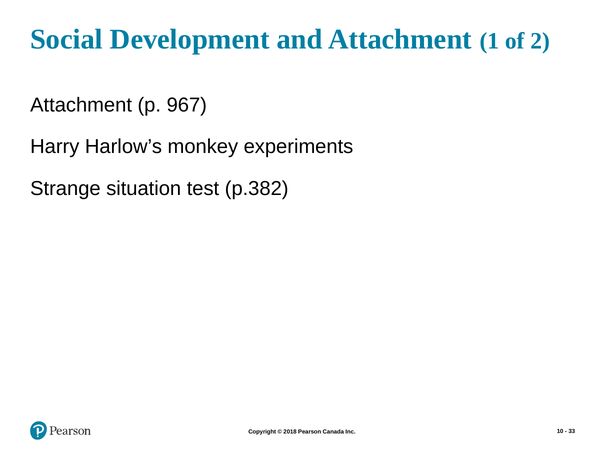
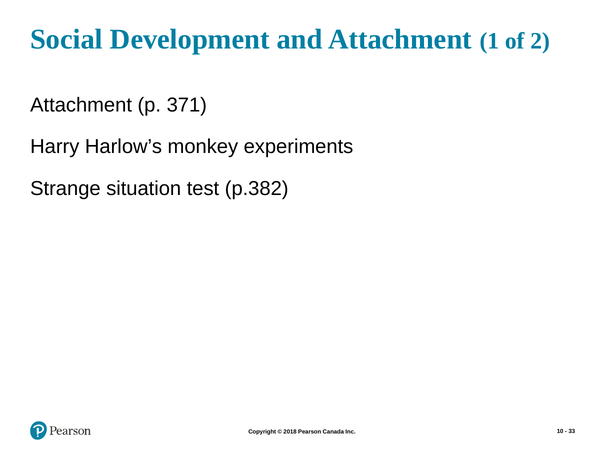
967: 967 -> 371 (187, 105)
